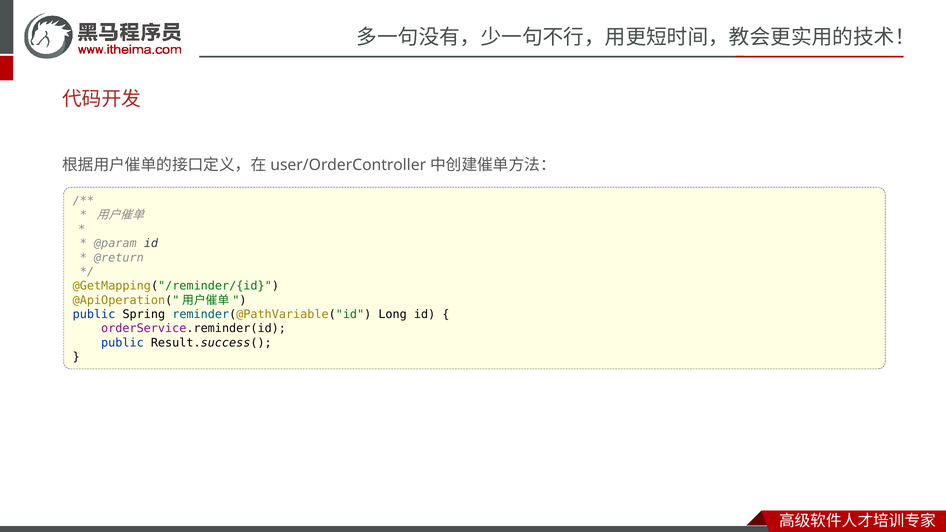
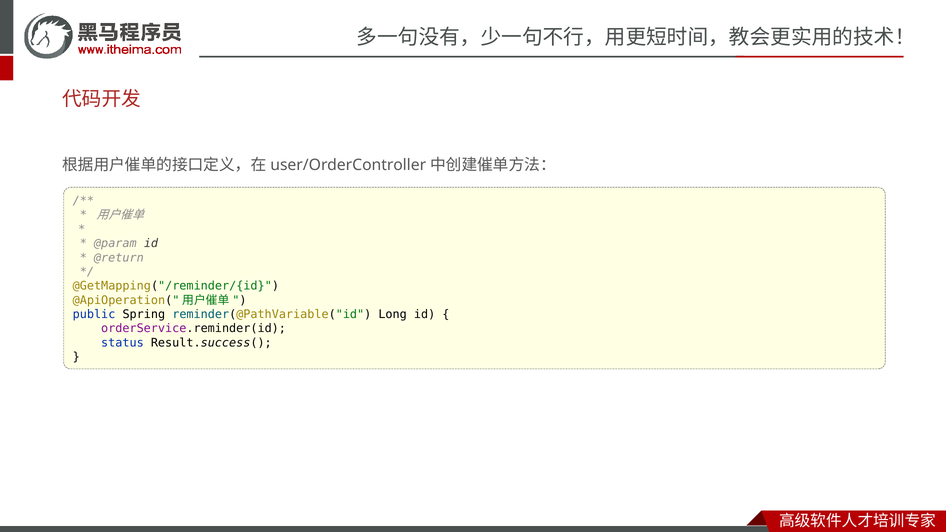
public: public -> status (122, 343)
